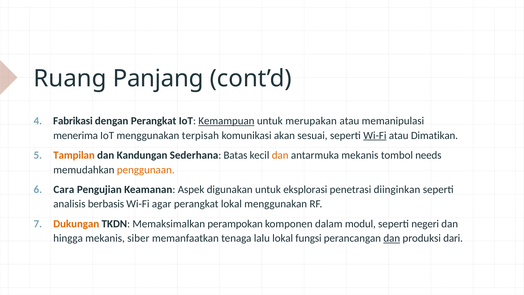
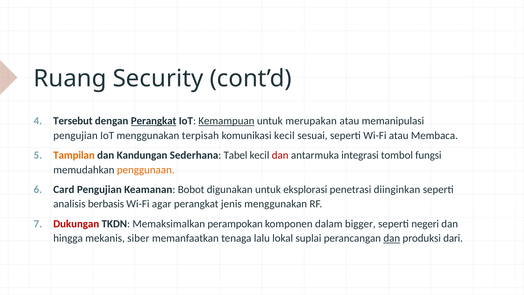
Panjang: Panjang -> Security (158, 79)
Fabrikasi: Fabrikasi -> Tersebut (73, 121)
Perangkat underline: none -> present (154, 121)
menerima: menerima -> pengujian (75, 135)
komunikasi akan: akan -> kecil (284, 135)
Wi-Fi underline: present -> none (375, 135)
Dimatikan: Dimatikan -> Membaca (434, 135)
Batas: Batas -> Tabel (235, 155)
dan colour: orange -> red (280, 155)
antarmuka mekanis: mekanis -> integrasi (360, 155)
needs: needs -> fungsi (428, 155)
Cara: Cara -> Card (64, 189)
Aspek: Aspek -> Bobot (191, 189)
perangkat lokal: lokal -> jenis (231, 204)
Dukungan colour: orange -> red (76, 224)
modul: modul -> bigger (360, 224)
fungsi: fungsi -> suplai (308, 238)
